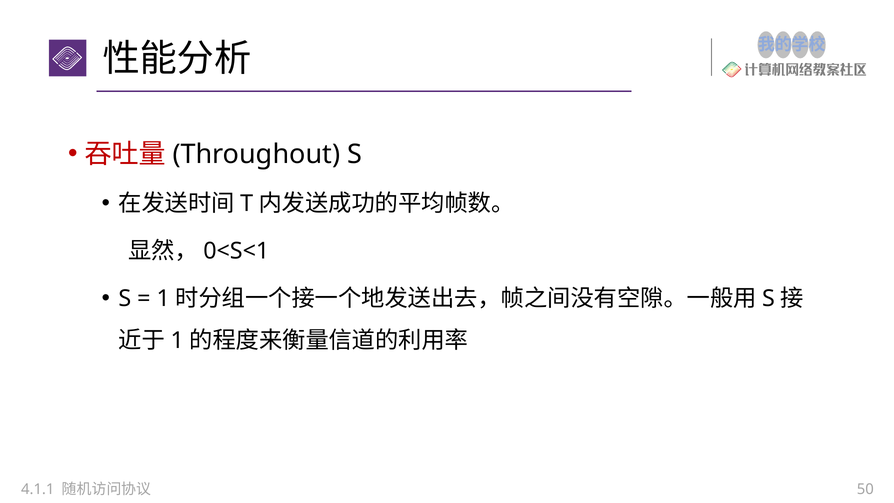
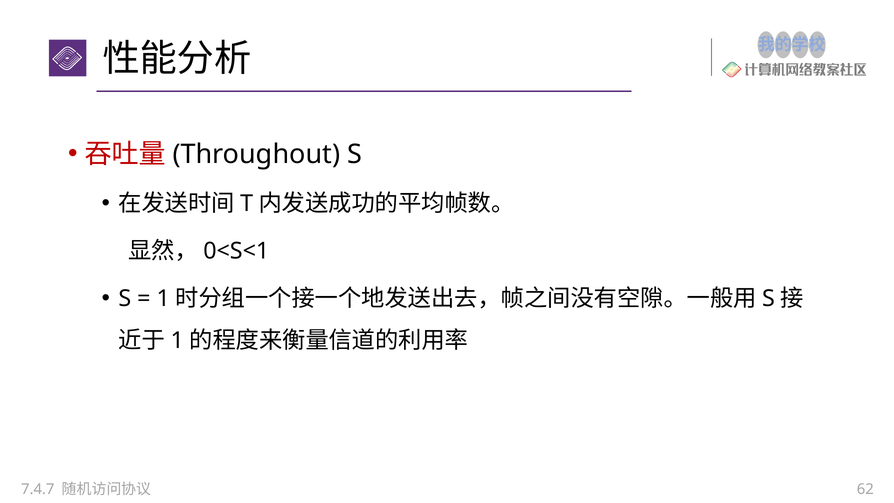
4.1.1: 4.1.1 -> 7.4.7 (38, 489)
50: 50 -> 62 (865, 489)
